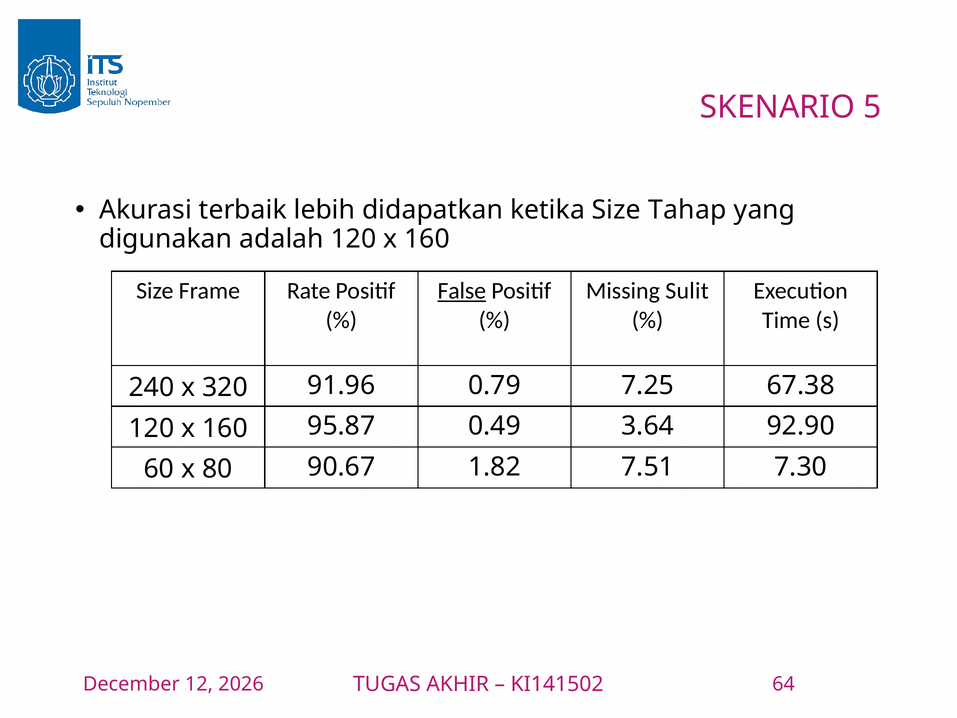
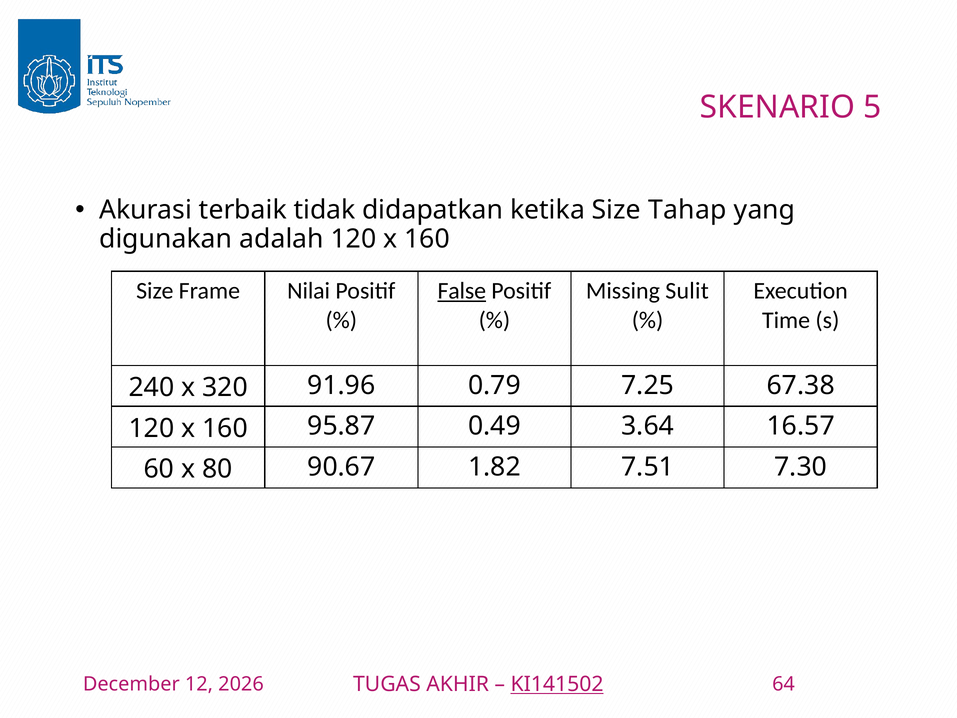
lebih: lebih -> tidak (325, 210)
Rate: Rate -> Nilai (309, 291)
92.90: 92.90 -> 16.57 (801, 426)
KI141502 underline: none -> present (557, 684)
